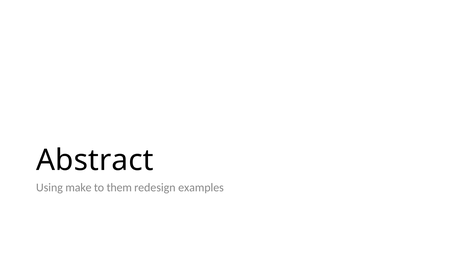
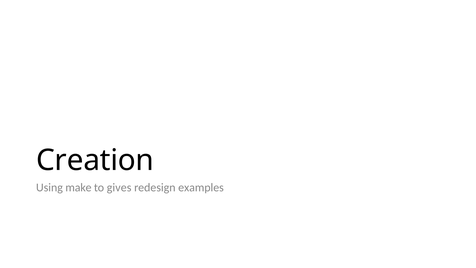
Abstract: Abstract -> Creation (95, 160)
them: them -> gives (119, 187)
